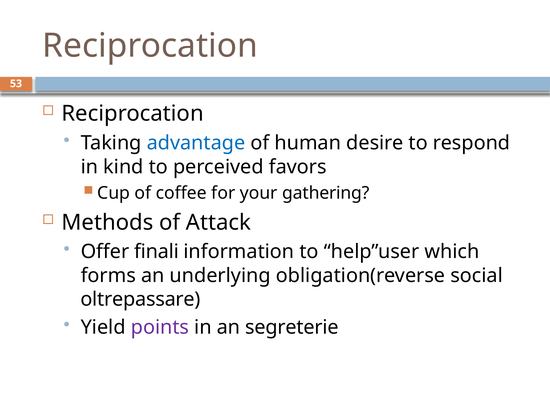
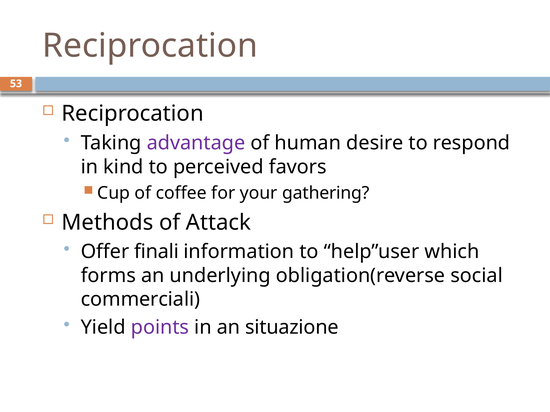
advantage colour: blue -> purple (196, 143)
oltrepassare: oltrepassare -> commerciali (140, 300)
segreterie: segreterie -> situazione (292, 328)
